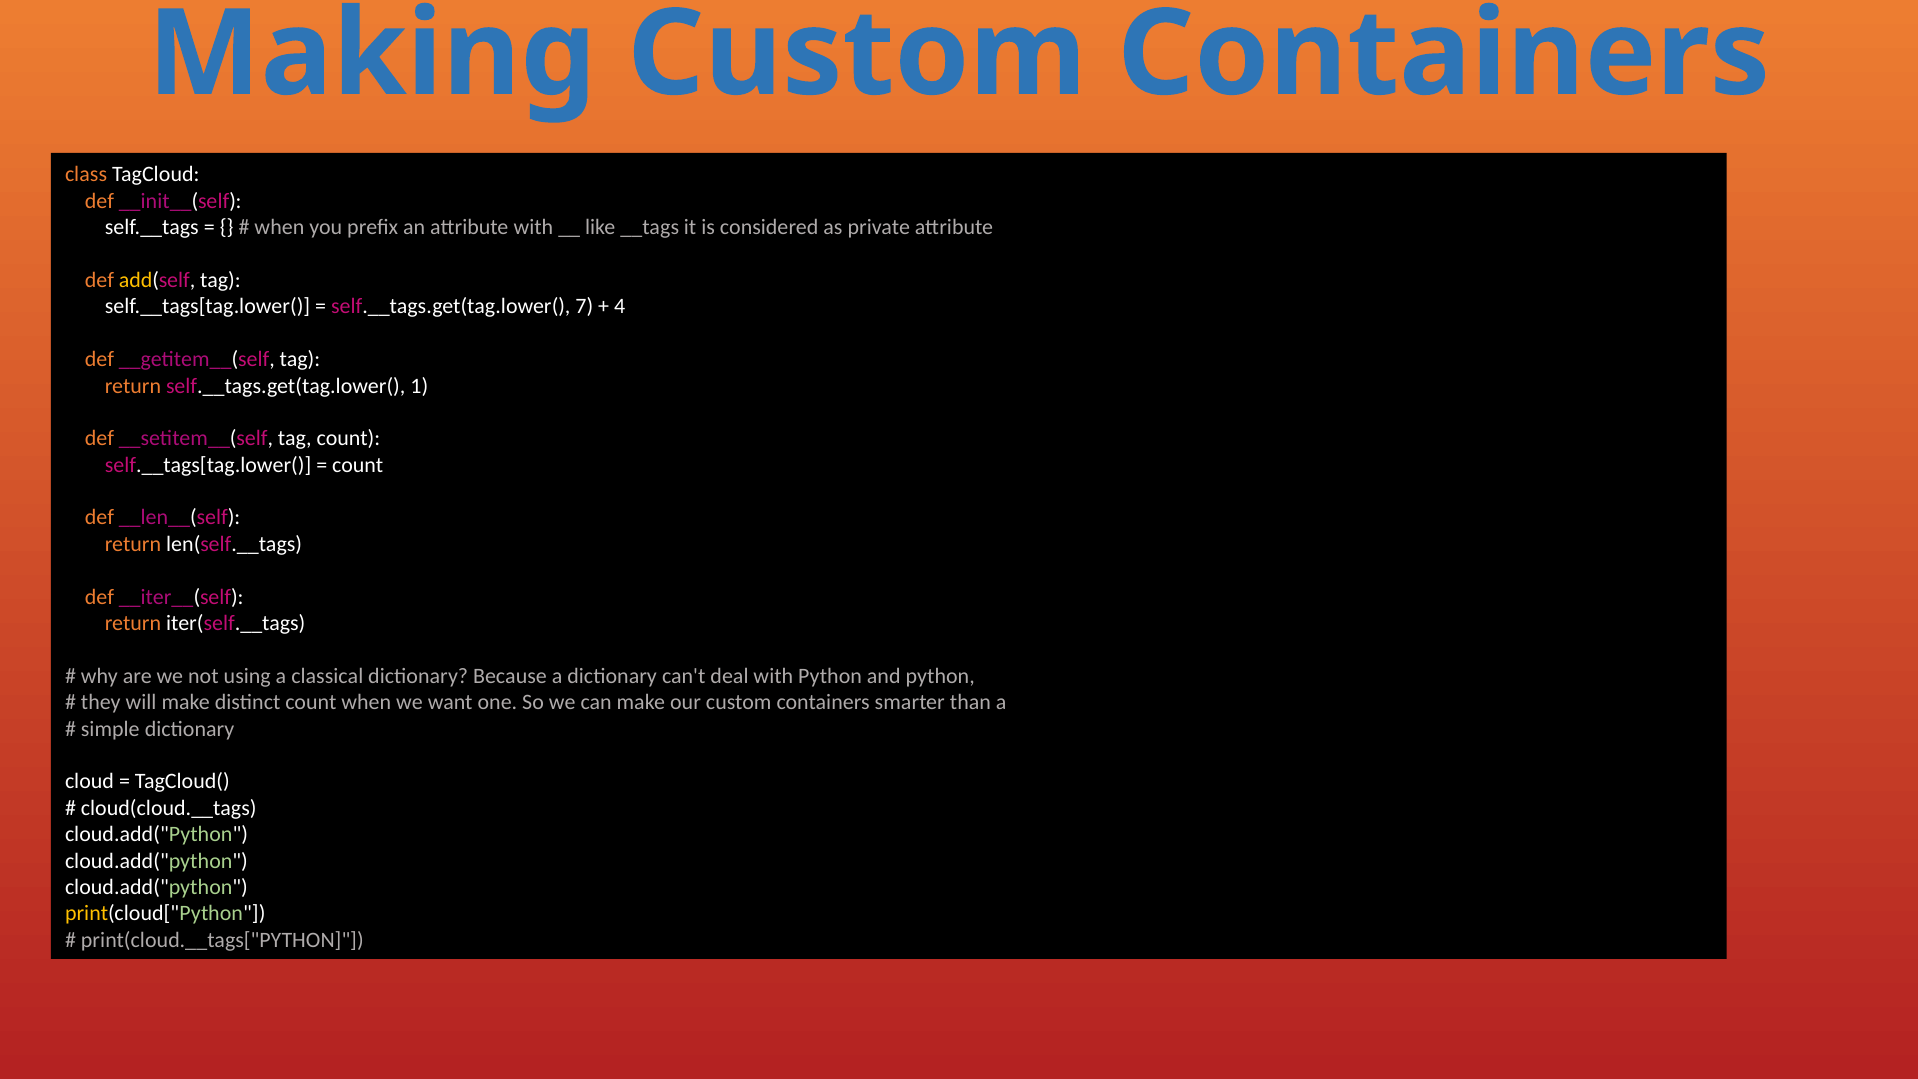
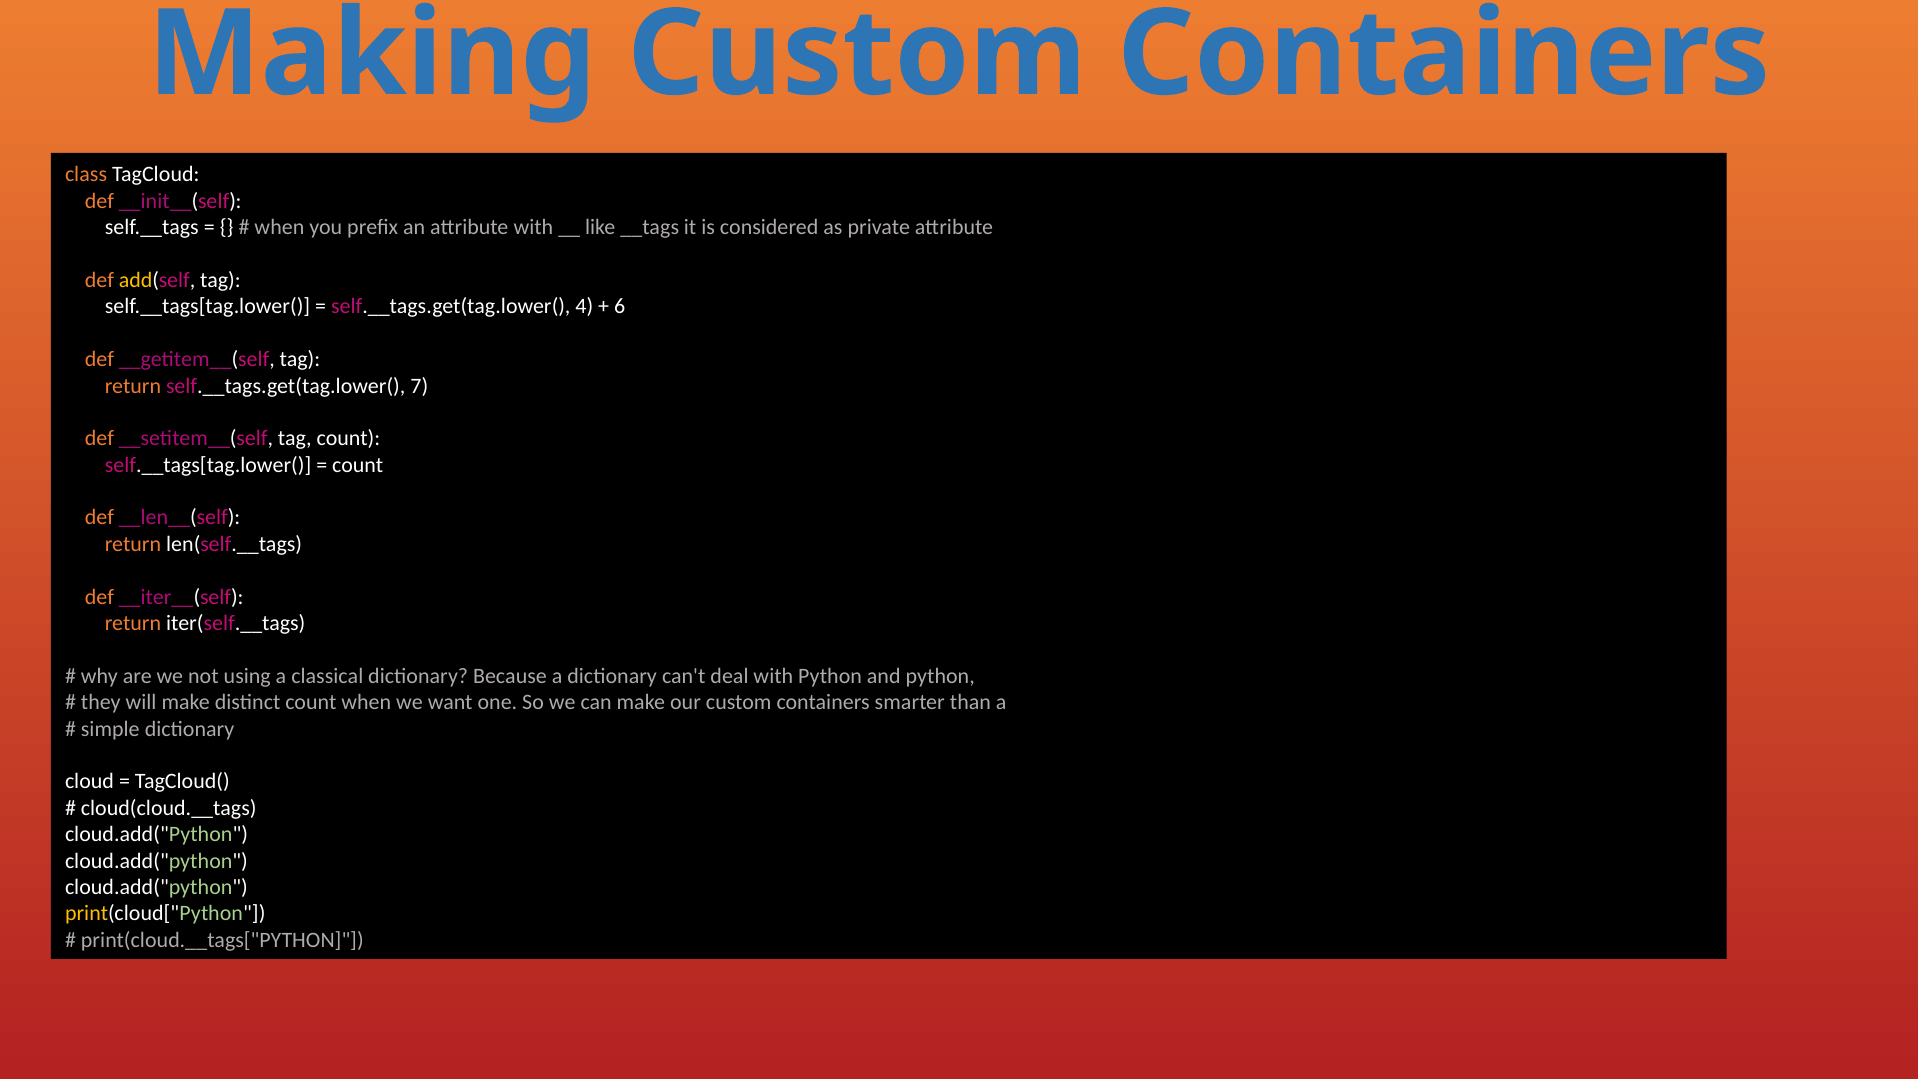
7: 7 -> 4 (584, 307)
4: 4 -> 6 (620, 307)
1: 1 -> 7 (419, 386)
